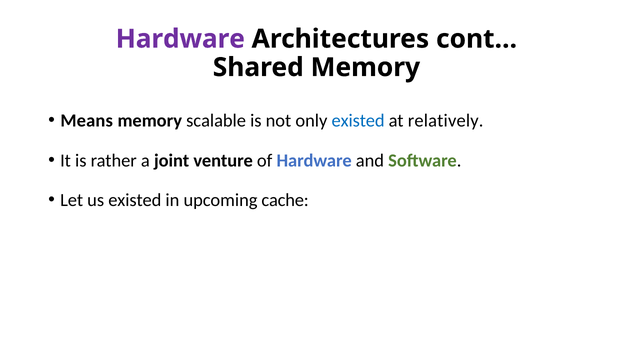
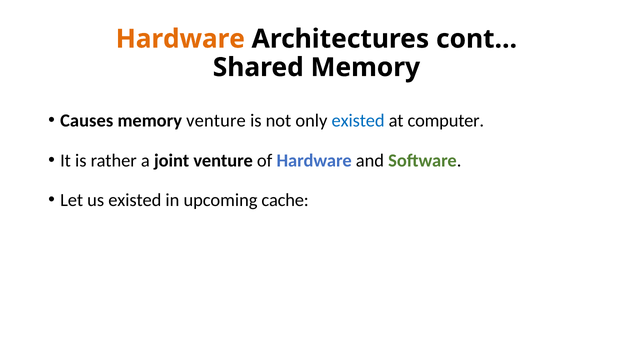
Hardware colour: purple -> orange (180, 39)
Means: Means -> Causes (87, 121)
memory scalable: scalable -> venture (216, 121)
relatively: relatively -> computer (446, 121)
